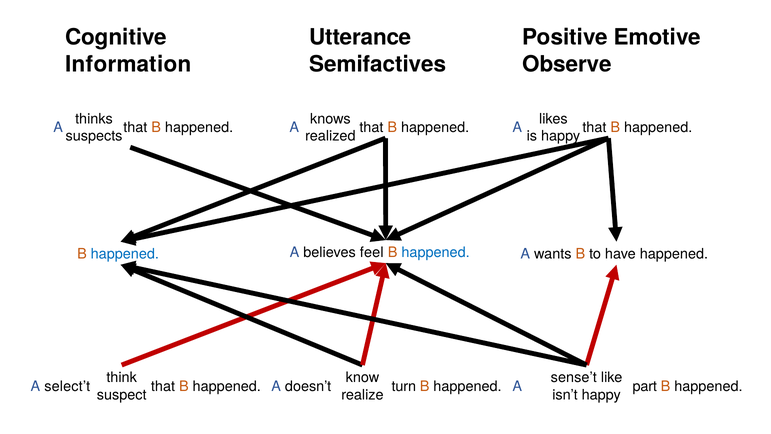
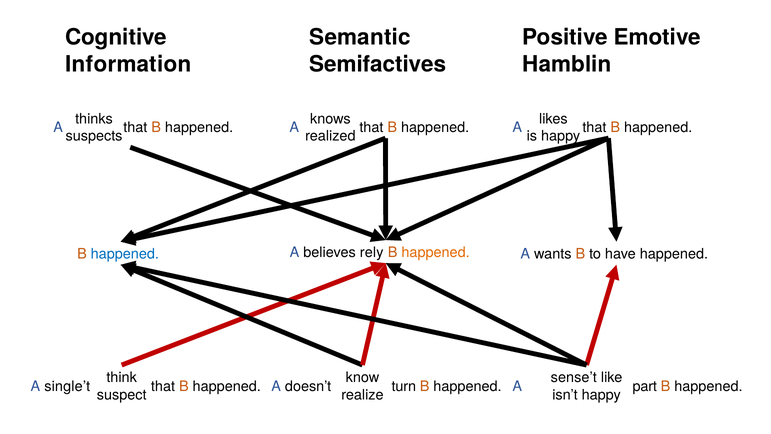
Utterance: Utterance -> Semantic (360, 37)
Observe: Observe -> Hamblin (567, 64)
feel: feel -> rely (372, 252)
happened colour: blue -> orange (436, 252)
select’t: select’t -> single’t (67, 386)
